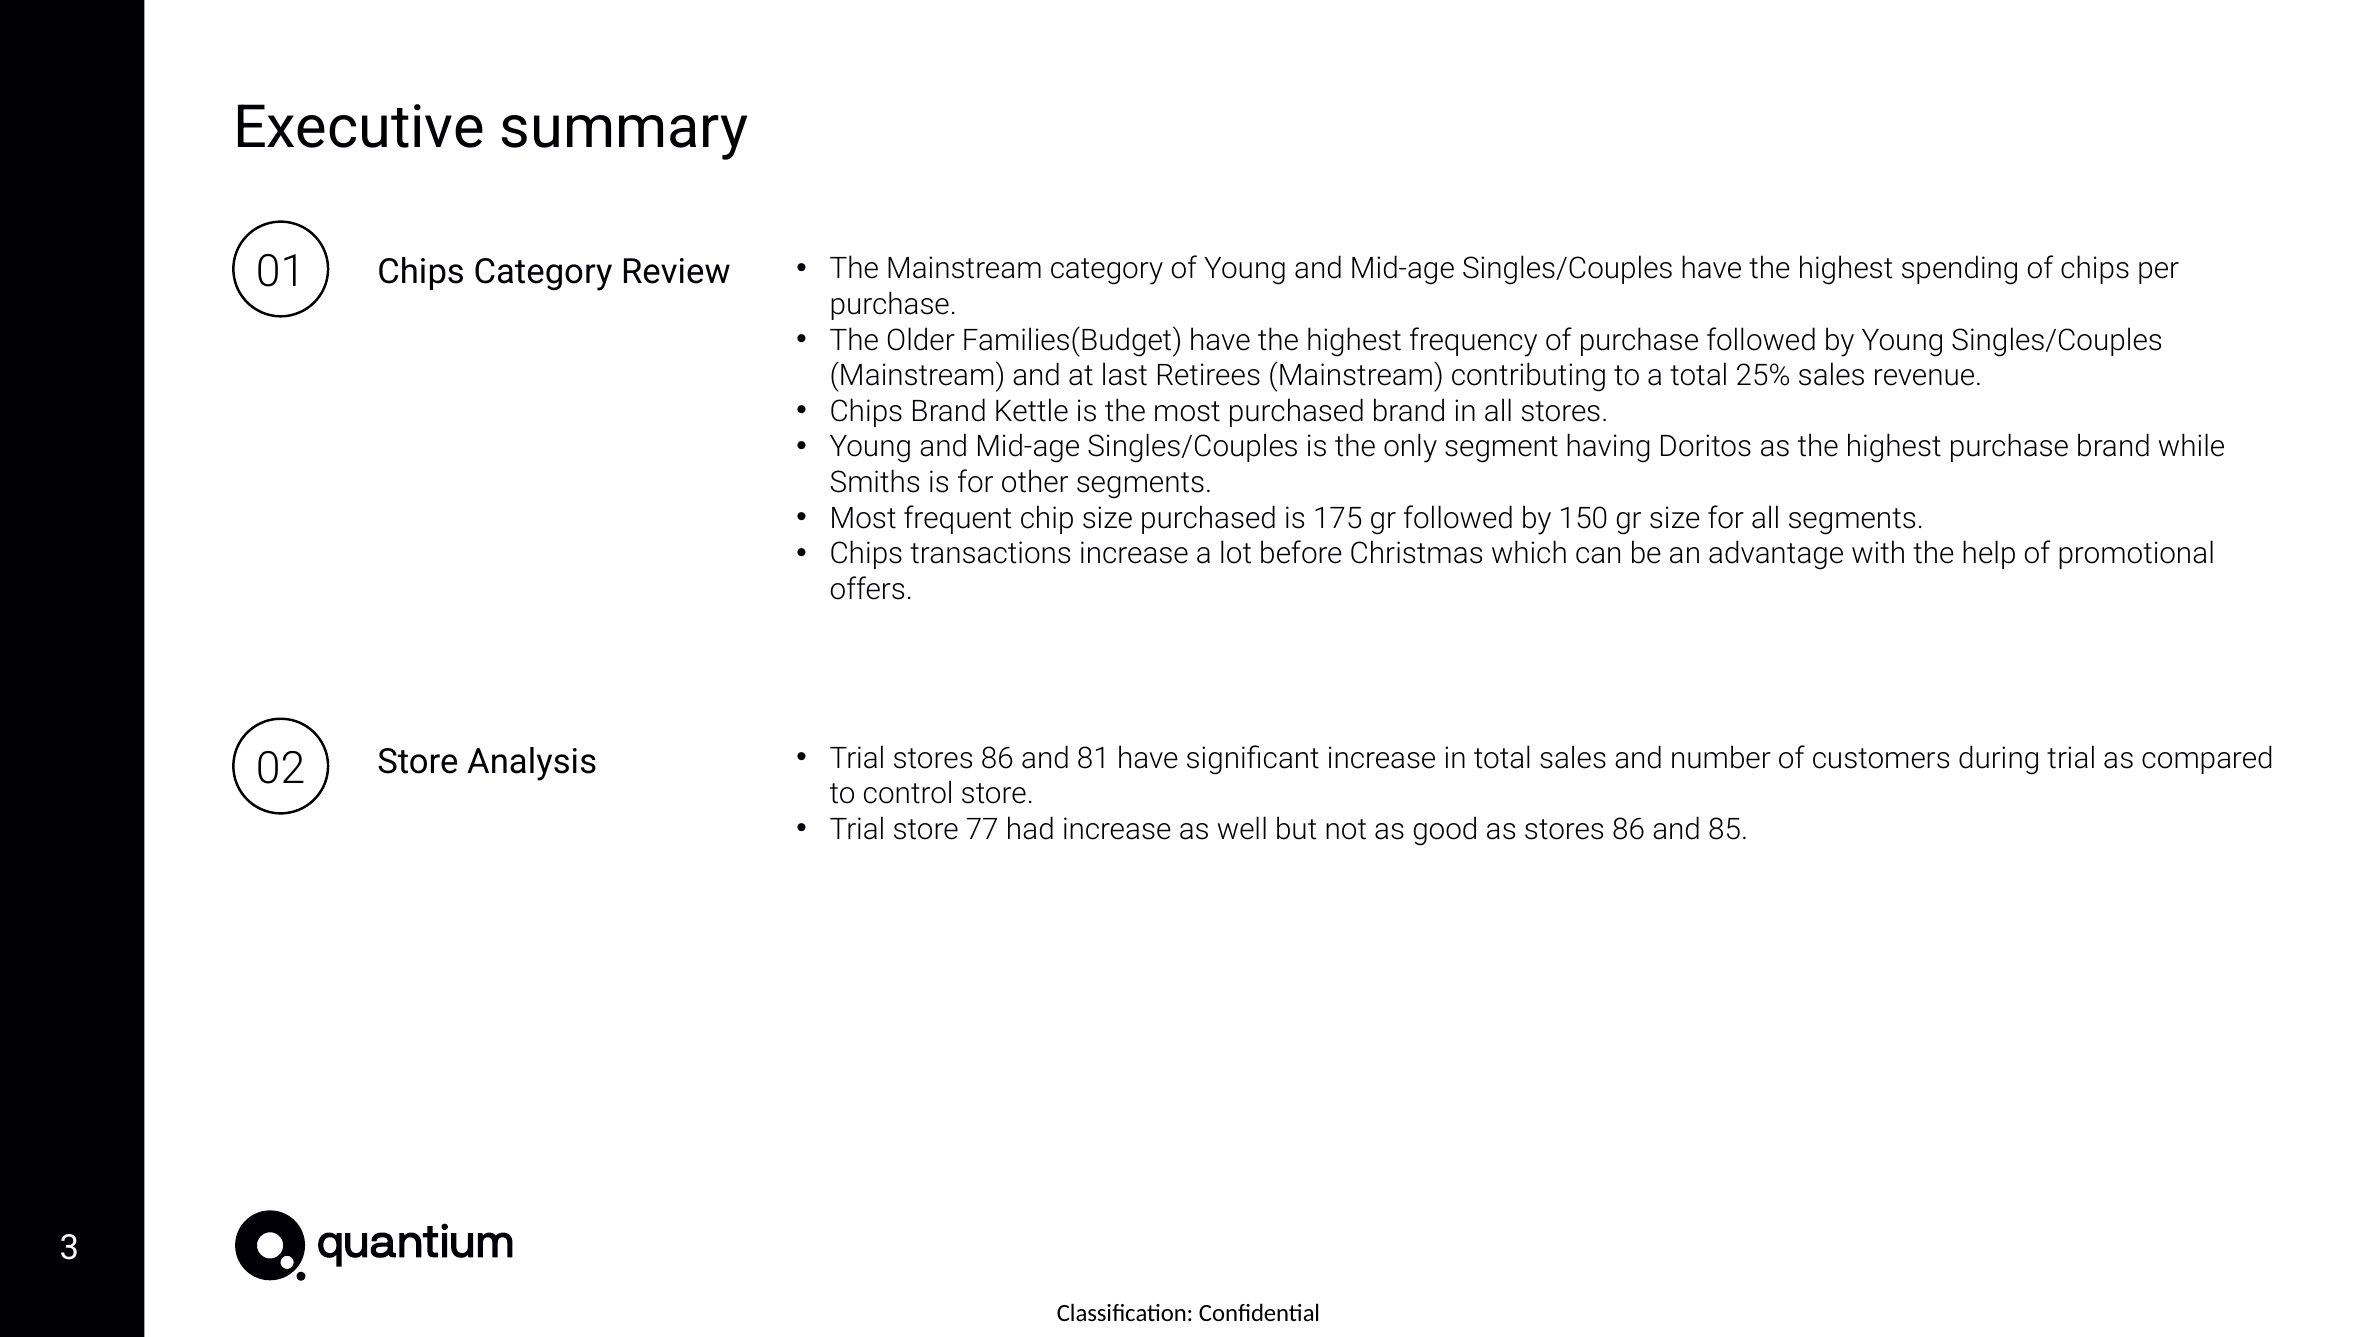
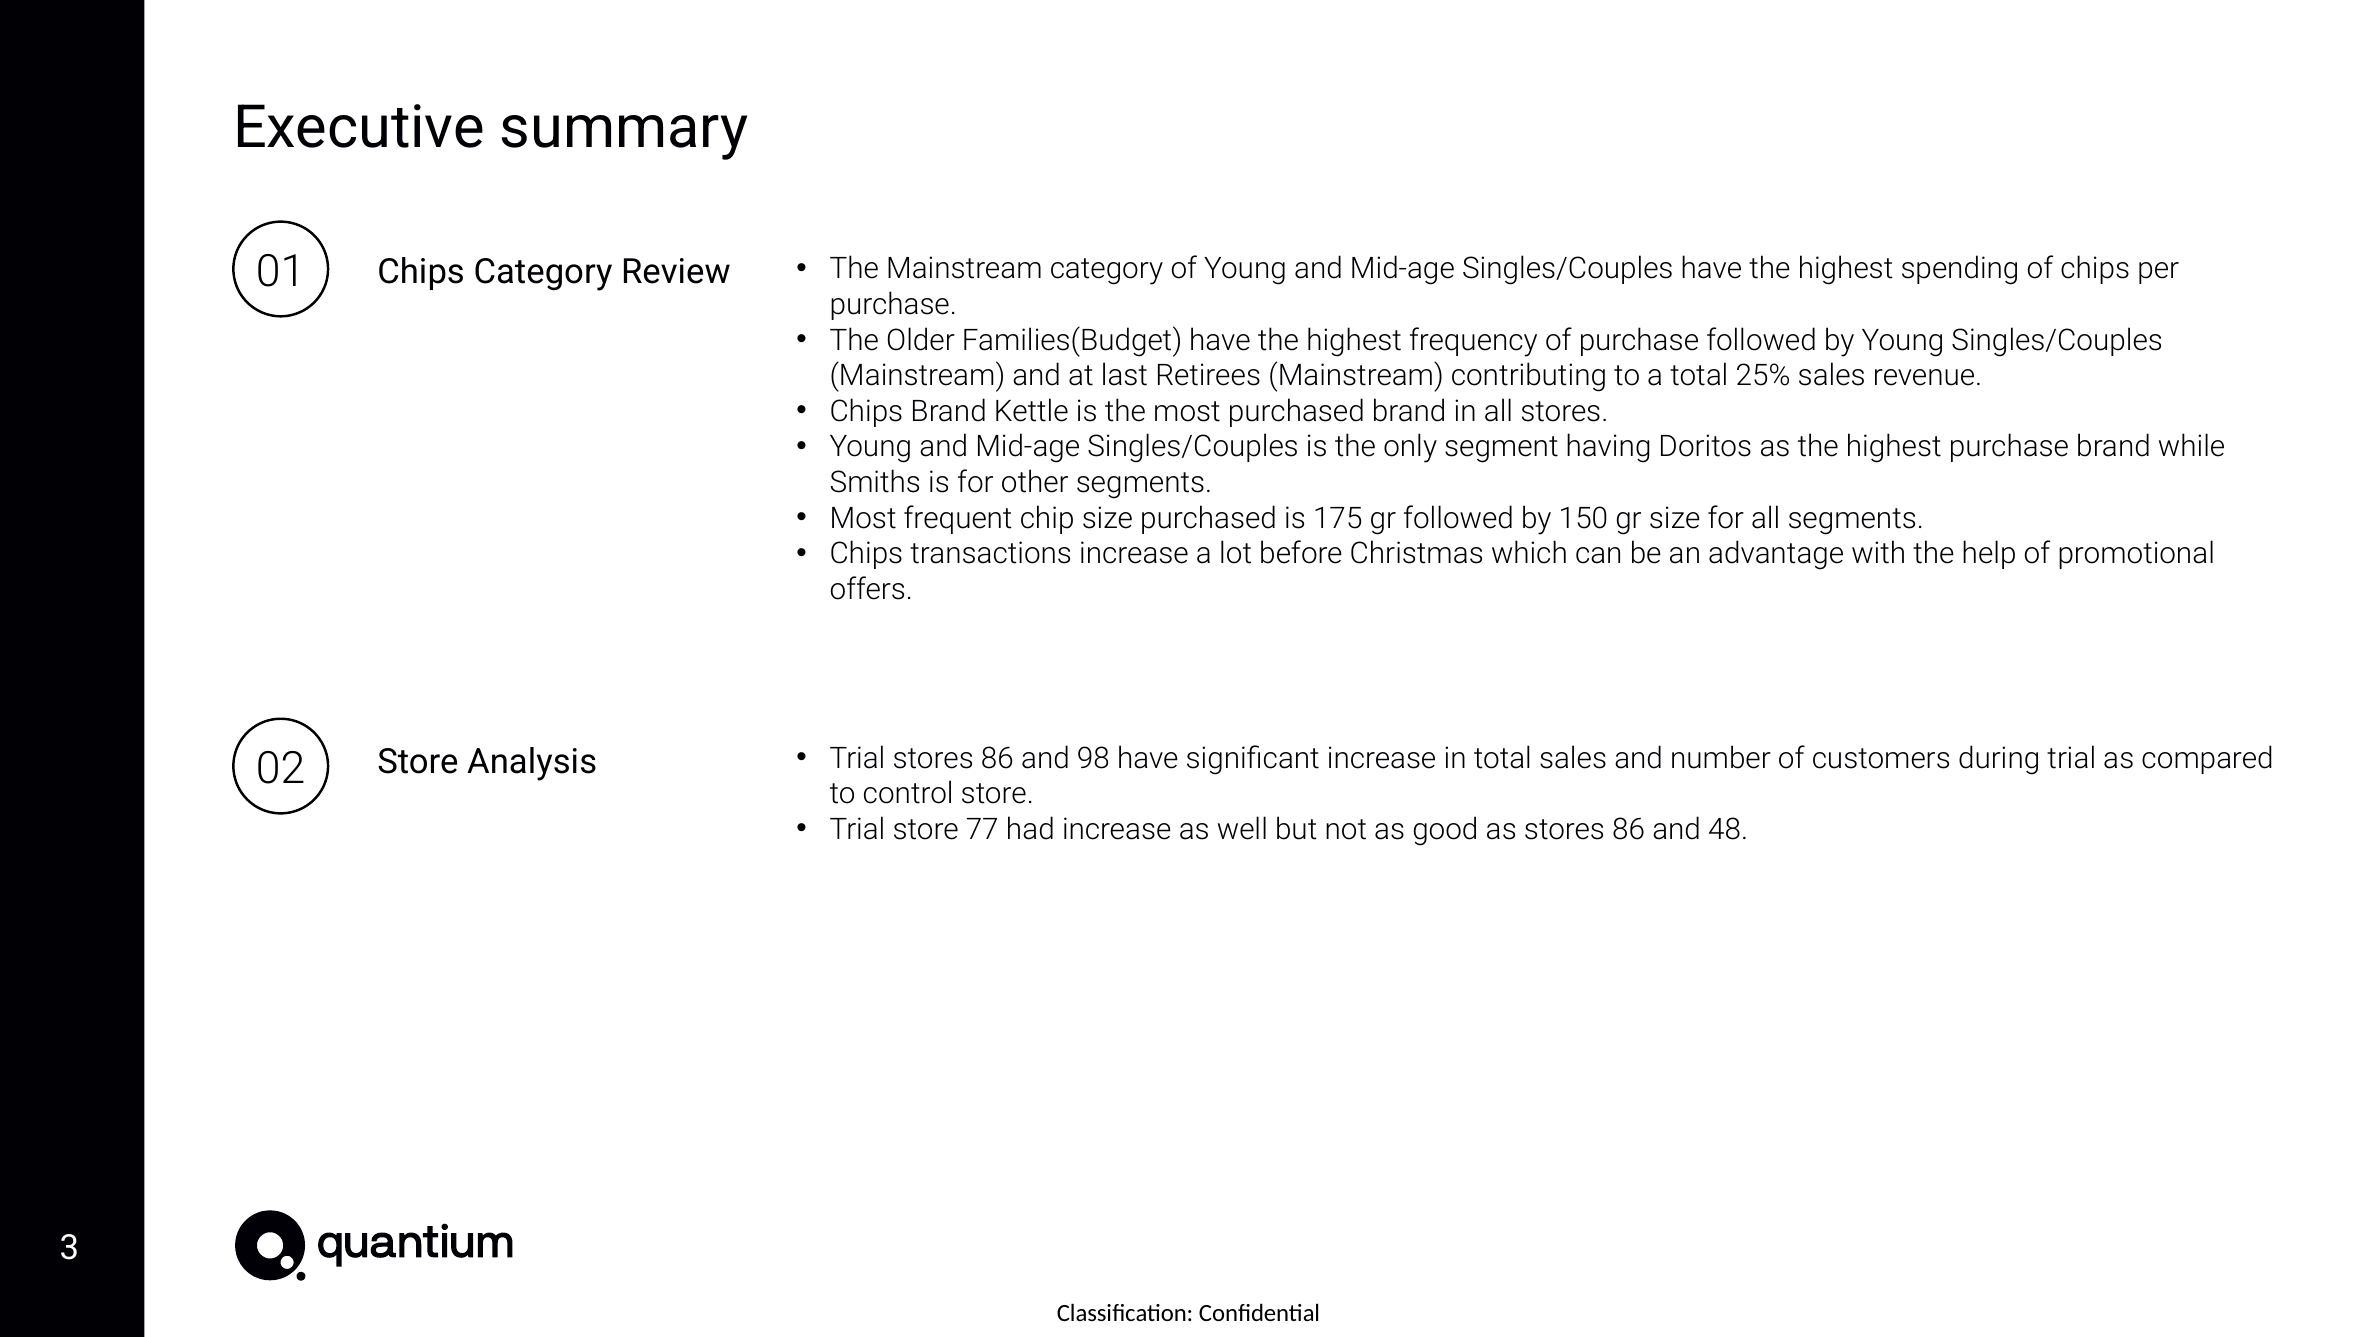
81: 81 -> 98 (1093, 758)
85: 85 -> 48 (1728, 830)
